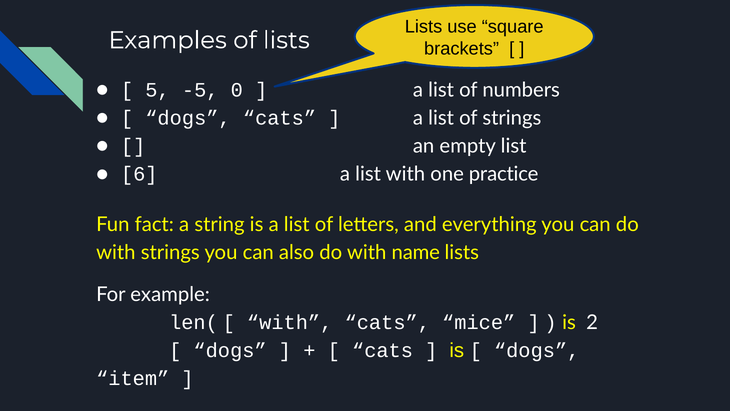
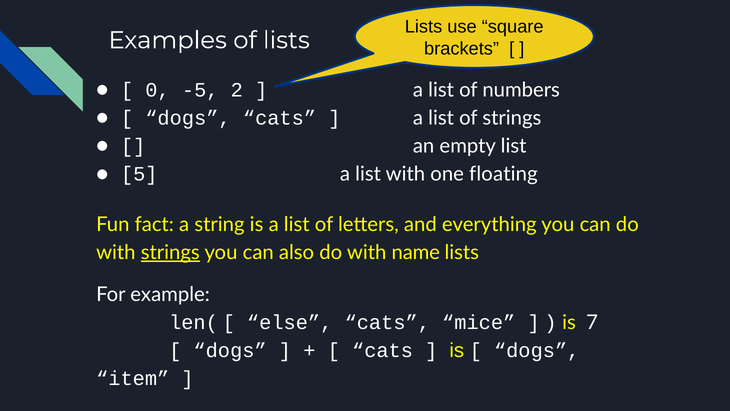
5: 5 -> 0 (157, 90)
0: 0 -> 2 (237, 90)
6: 6 -> 5 (139, 174)
practice: practice -> floating (503, 174)
strings underline: none -> present (170, 252)
with: with -> else (290, 322)
2: 2 -> 7 (592, 322)
